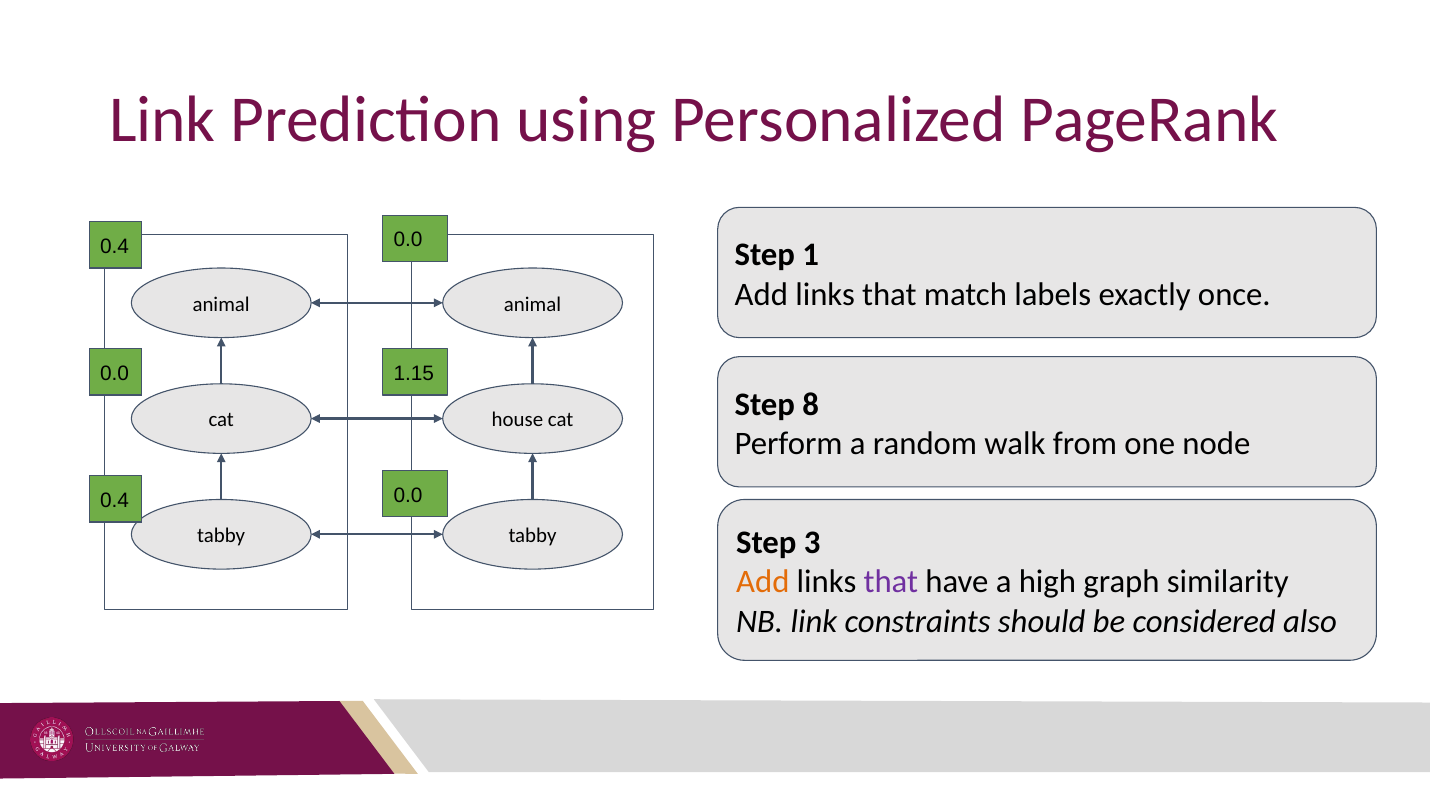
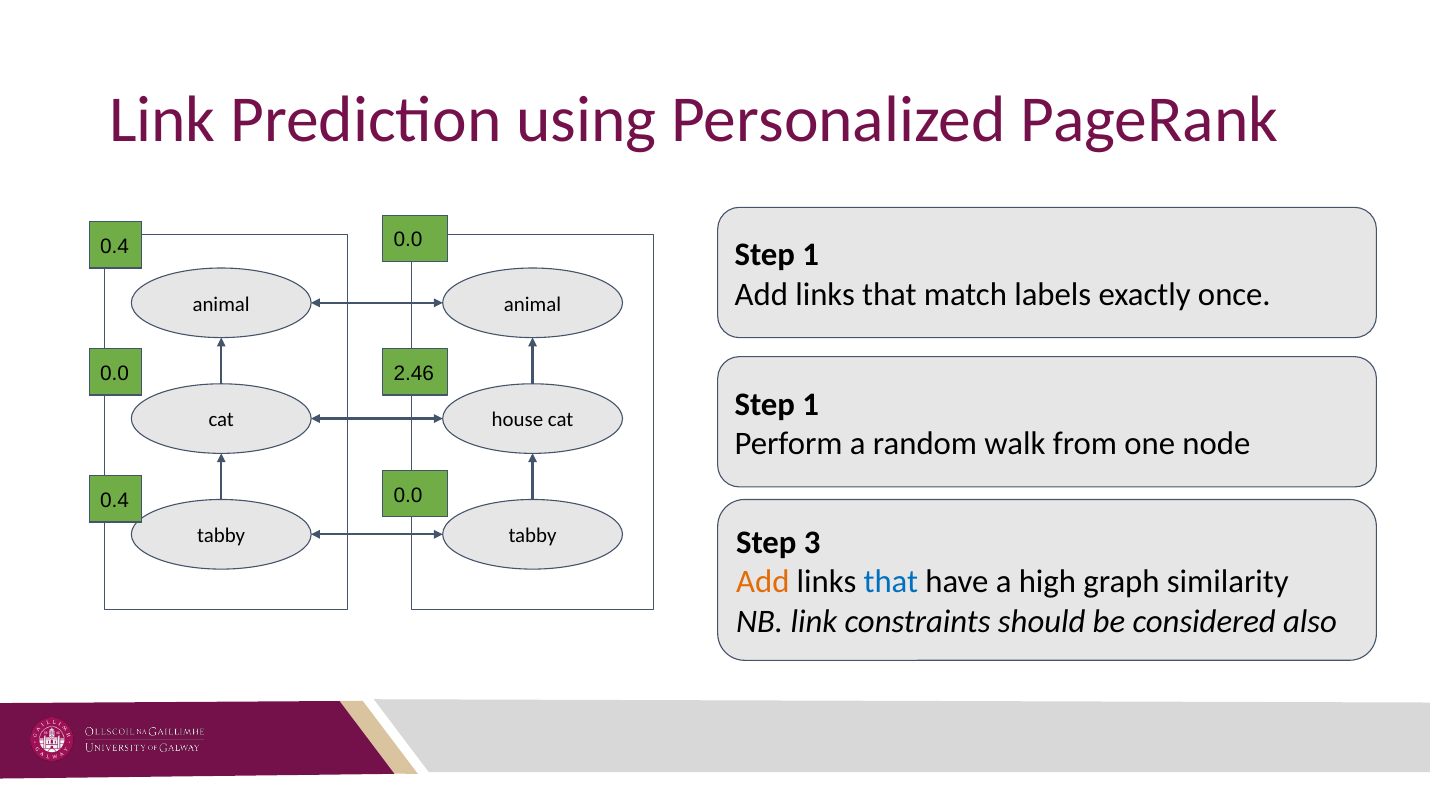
1.15: 1.15 -> 2.46 (414, 373)
8: 8 -> 1 (811, 404)
that colour: purple -> blue (891, 582)
